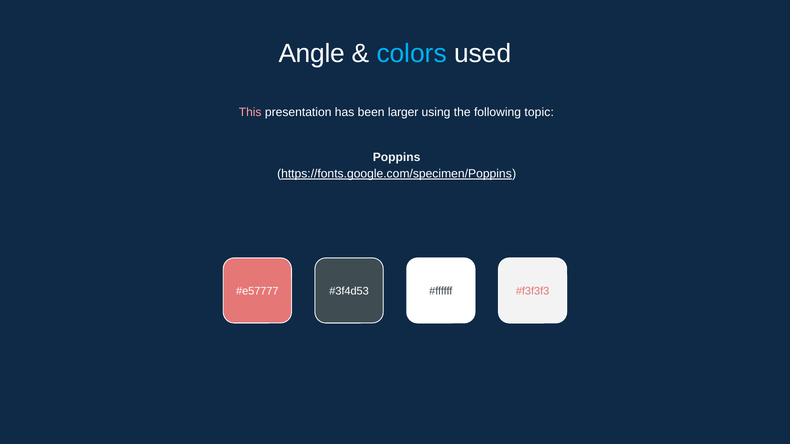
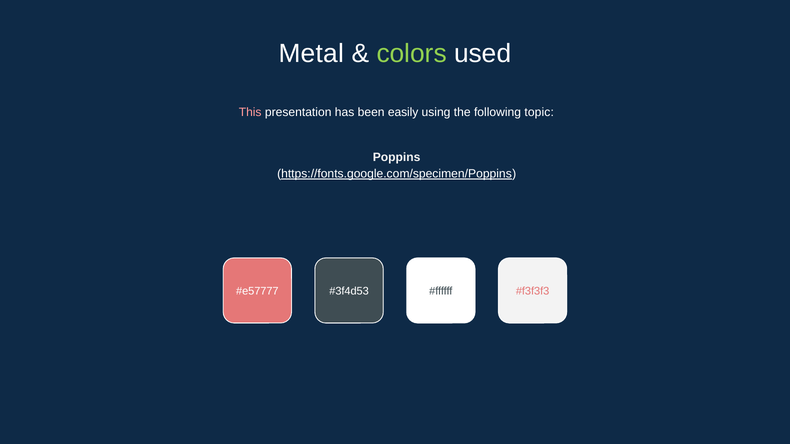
Angle: Angle -> Metal (311, 54)
colors colour: light blue -> light green (412, 54)
larger: larger -> easily (403, 112)
